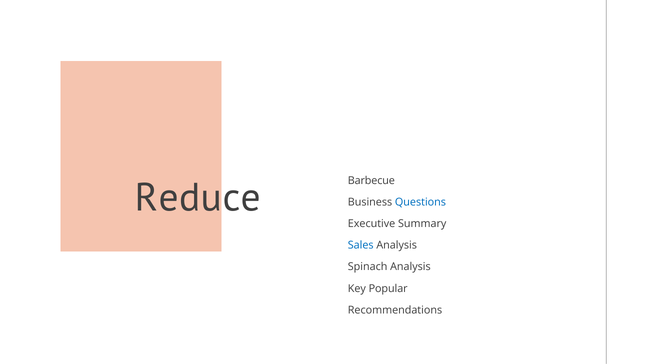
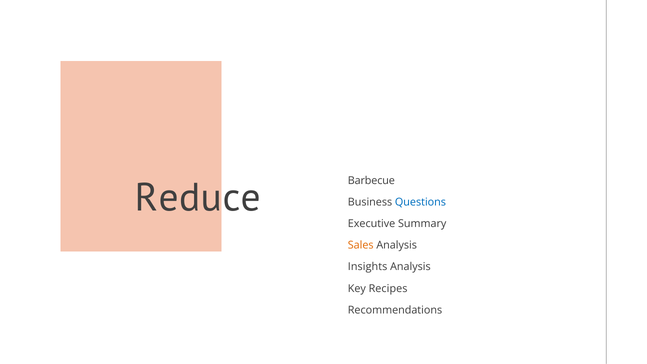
Sales colour: blue -> orange (361, 245)
Spinach: Spinach -> Insights (368, 267)
Popular: Popular -> Recipes (388, 288)
